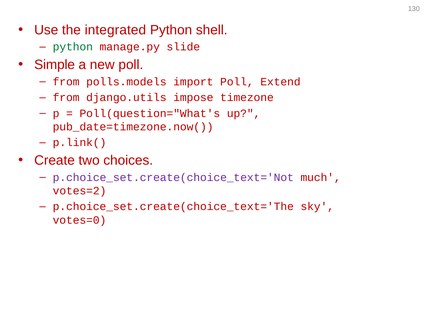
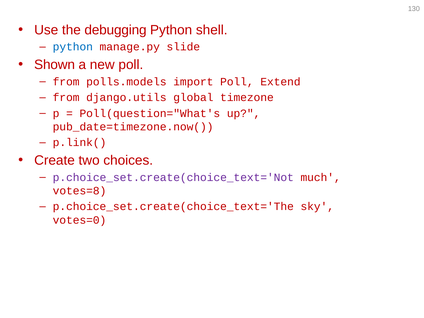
integrated: integrated -> debugging (116, 30)
python colour: green -> blue (73, 47)
Simple: Simple -> Shown (55, 65)
impose: impose -> global (193, 98)
votes=2: votes=2 -> votes=8 (80, 191)
